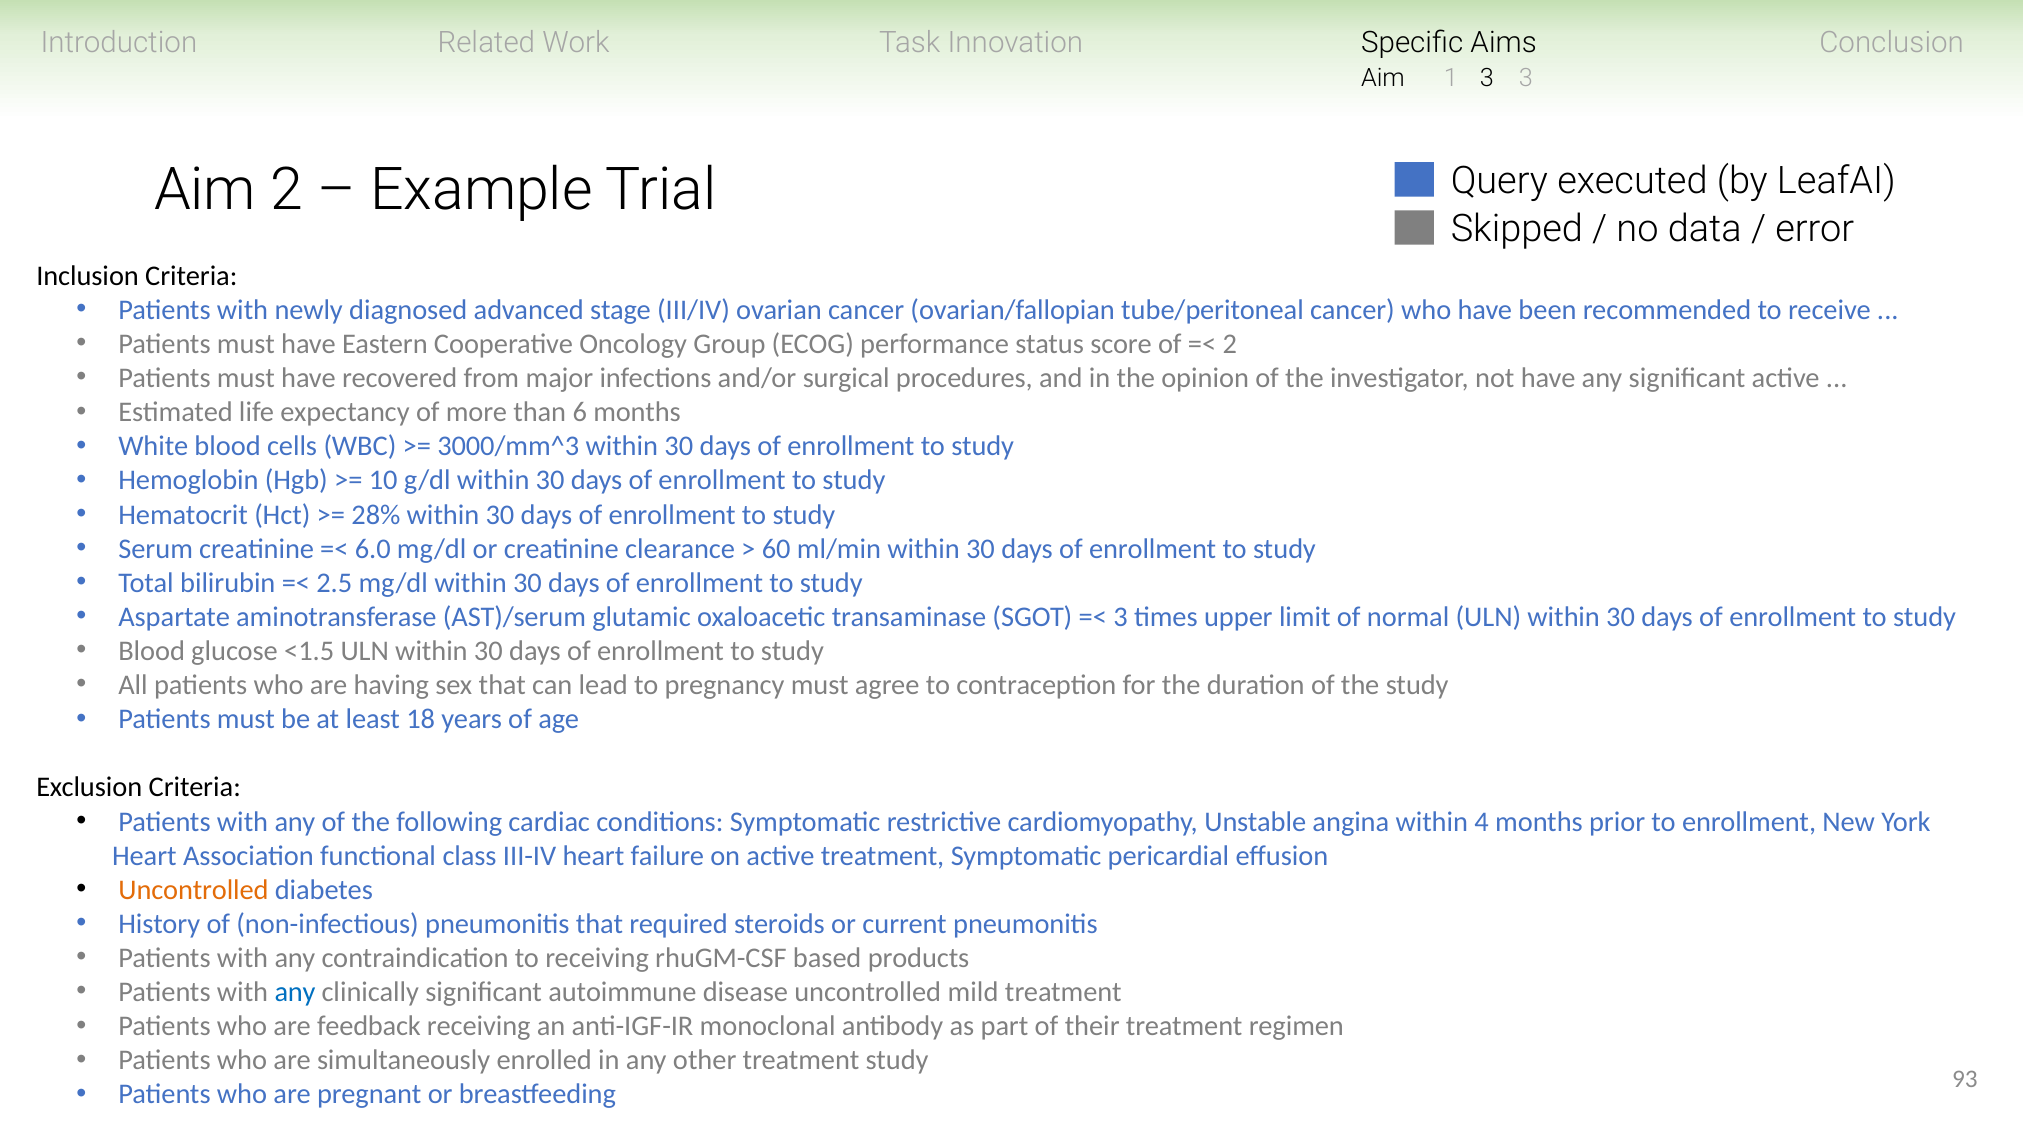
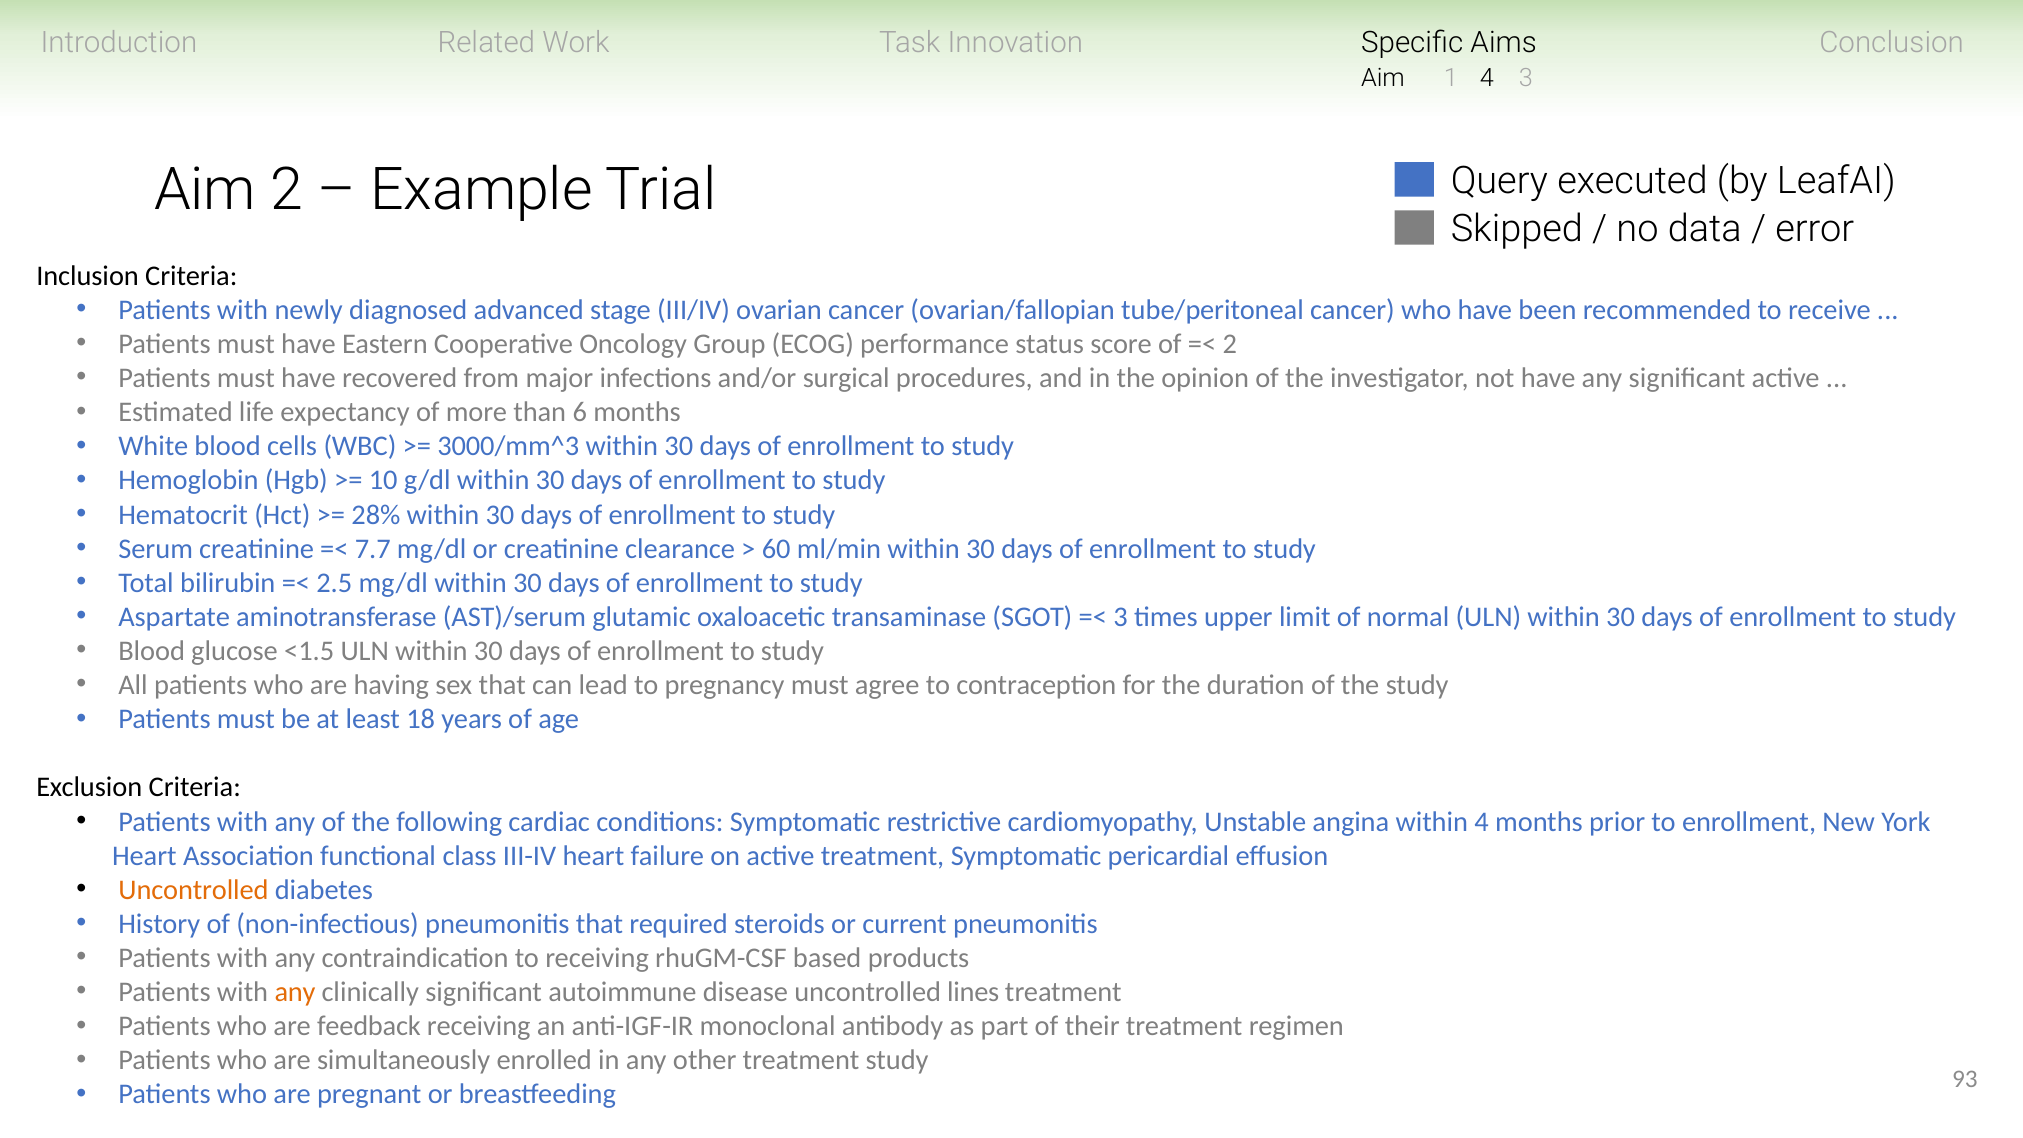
1 3: 3 -> 4 (1487, 79)
6.0: 6.0 -> 7.7 (373, 549)
any colour: blue -> orange (295, 992)
mild: mild -> lines (973, 992)
